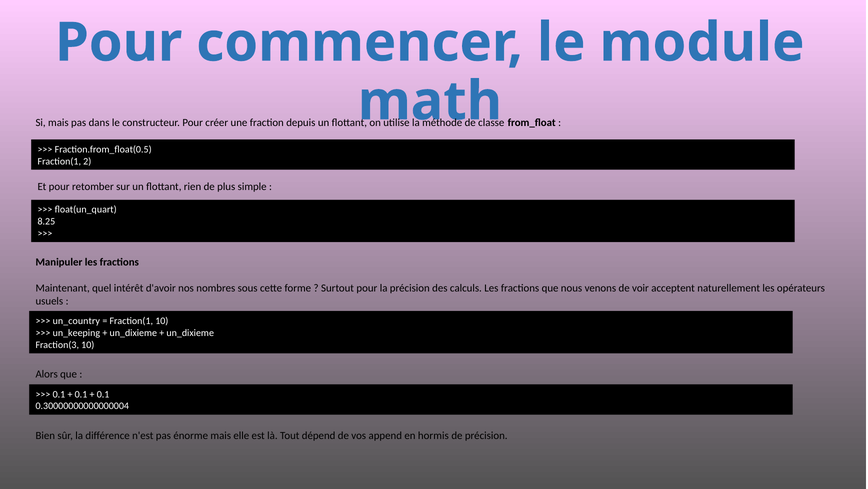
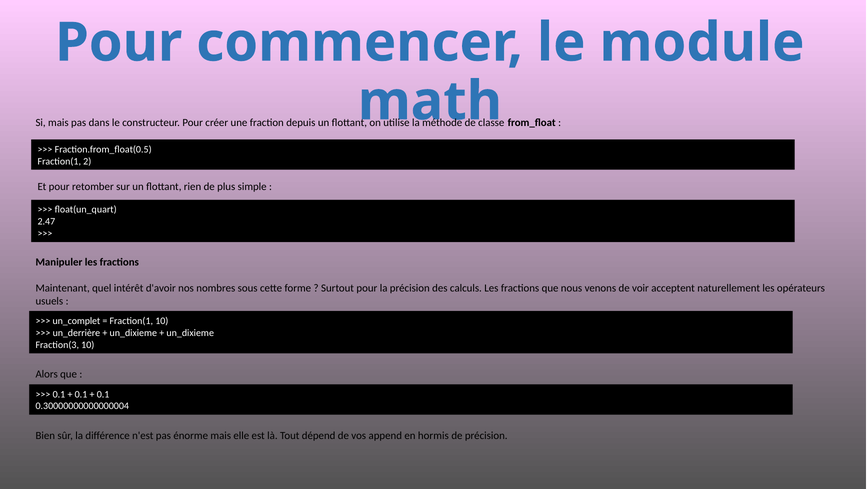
8.25: 8.25 -> 2.47 (46, 221)
un_country: un_country -> un_complet (76, 320)
un_keeping: un_keeping -> un_derrière (76, 332)
